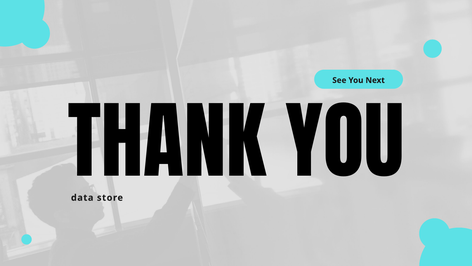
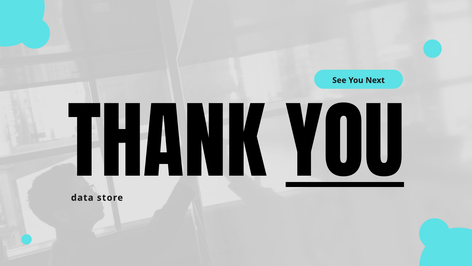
YOU underline: none -> present (345, 148)
